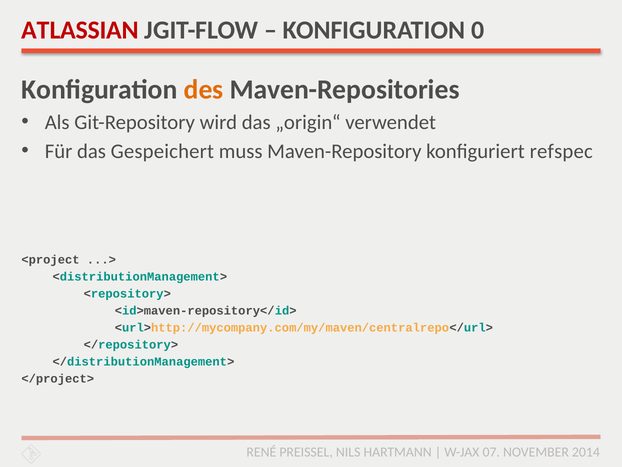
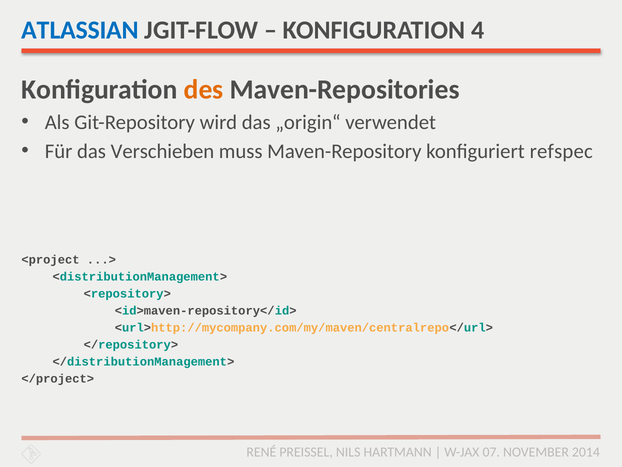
ATLASSIAN colour: red -> blue (80, 30)
0: 0 -> 4 (478, 30)
Gespeichert: Gespeichert -> Verschieben (162, 151)
